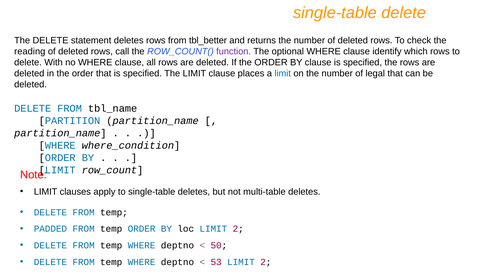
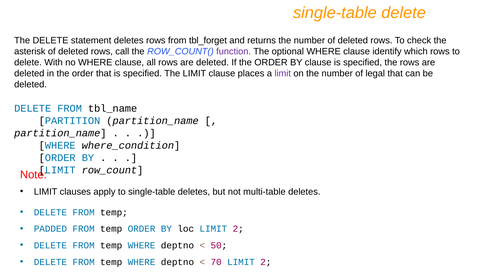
tbl_better: tbl_better -> tbl_forget (208, 40)
reading: reading -> asterisk (30, 52)
limit colour: blue -> purple (283, 74)
53: 53 -> 70 (216, 262)
